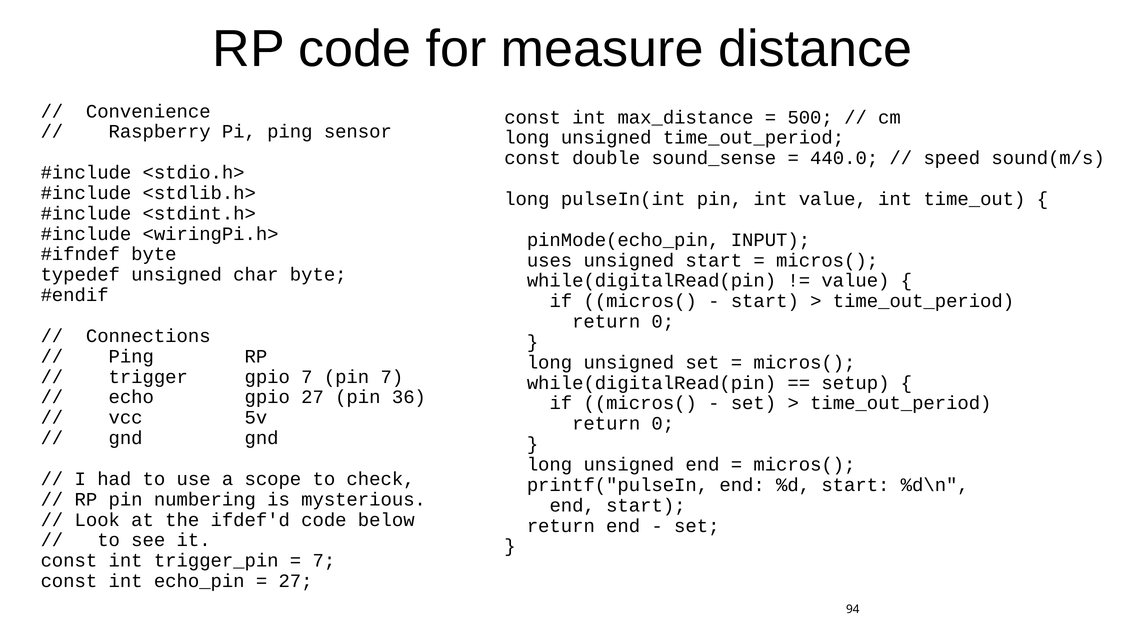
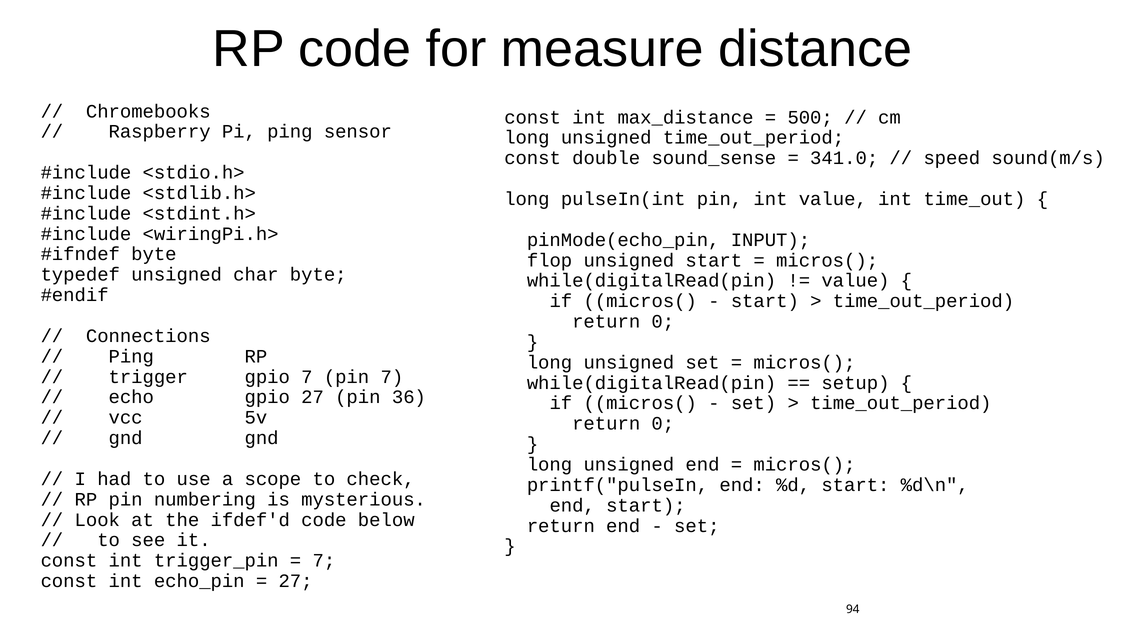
Convenience: Convenience -> Chromebooks (148, 111)
440.0: 440.0 -> 341.0 (844, 158)
uses: uses -> flop (550, 260)
